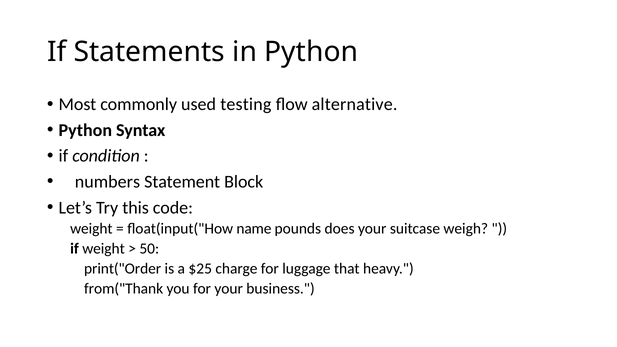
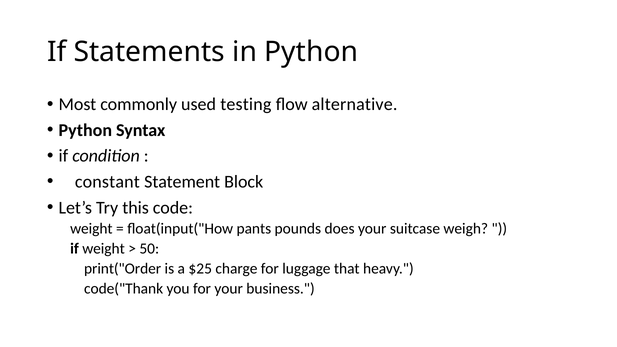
numbers: numbers -> constant (107, 182)
name: name -> pants (254, 229)
from("Thank: from("Thank -> code("Thank (124, 288)
